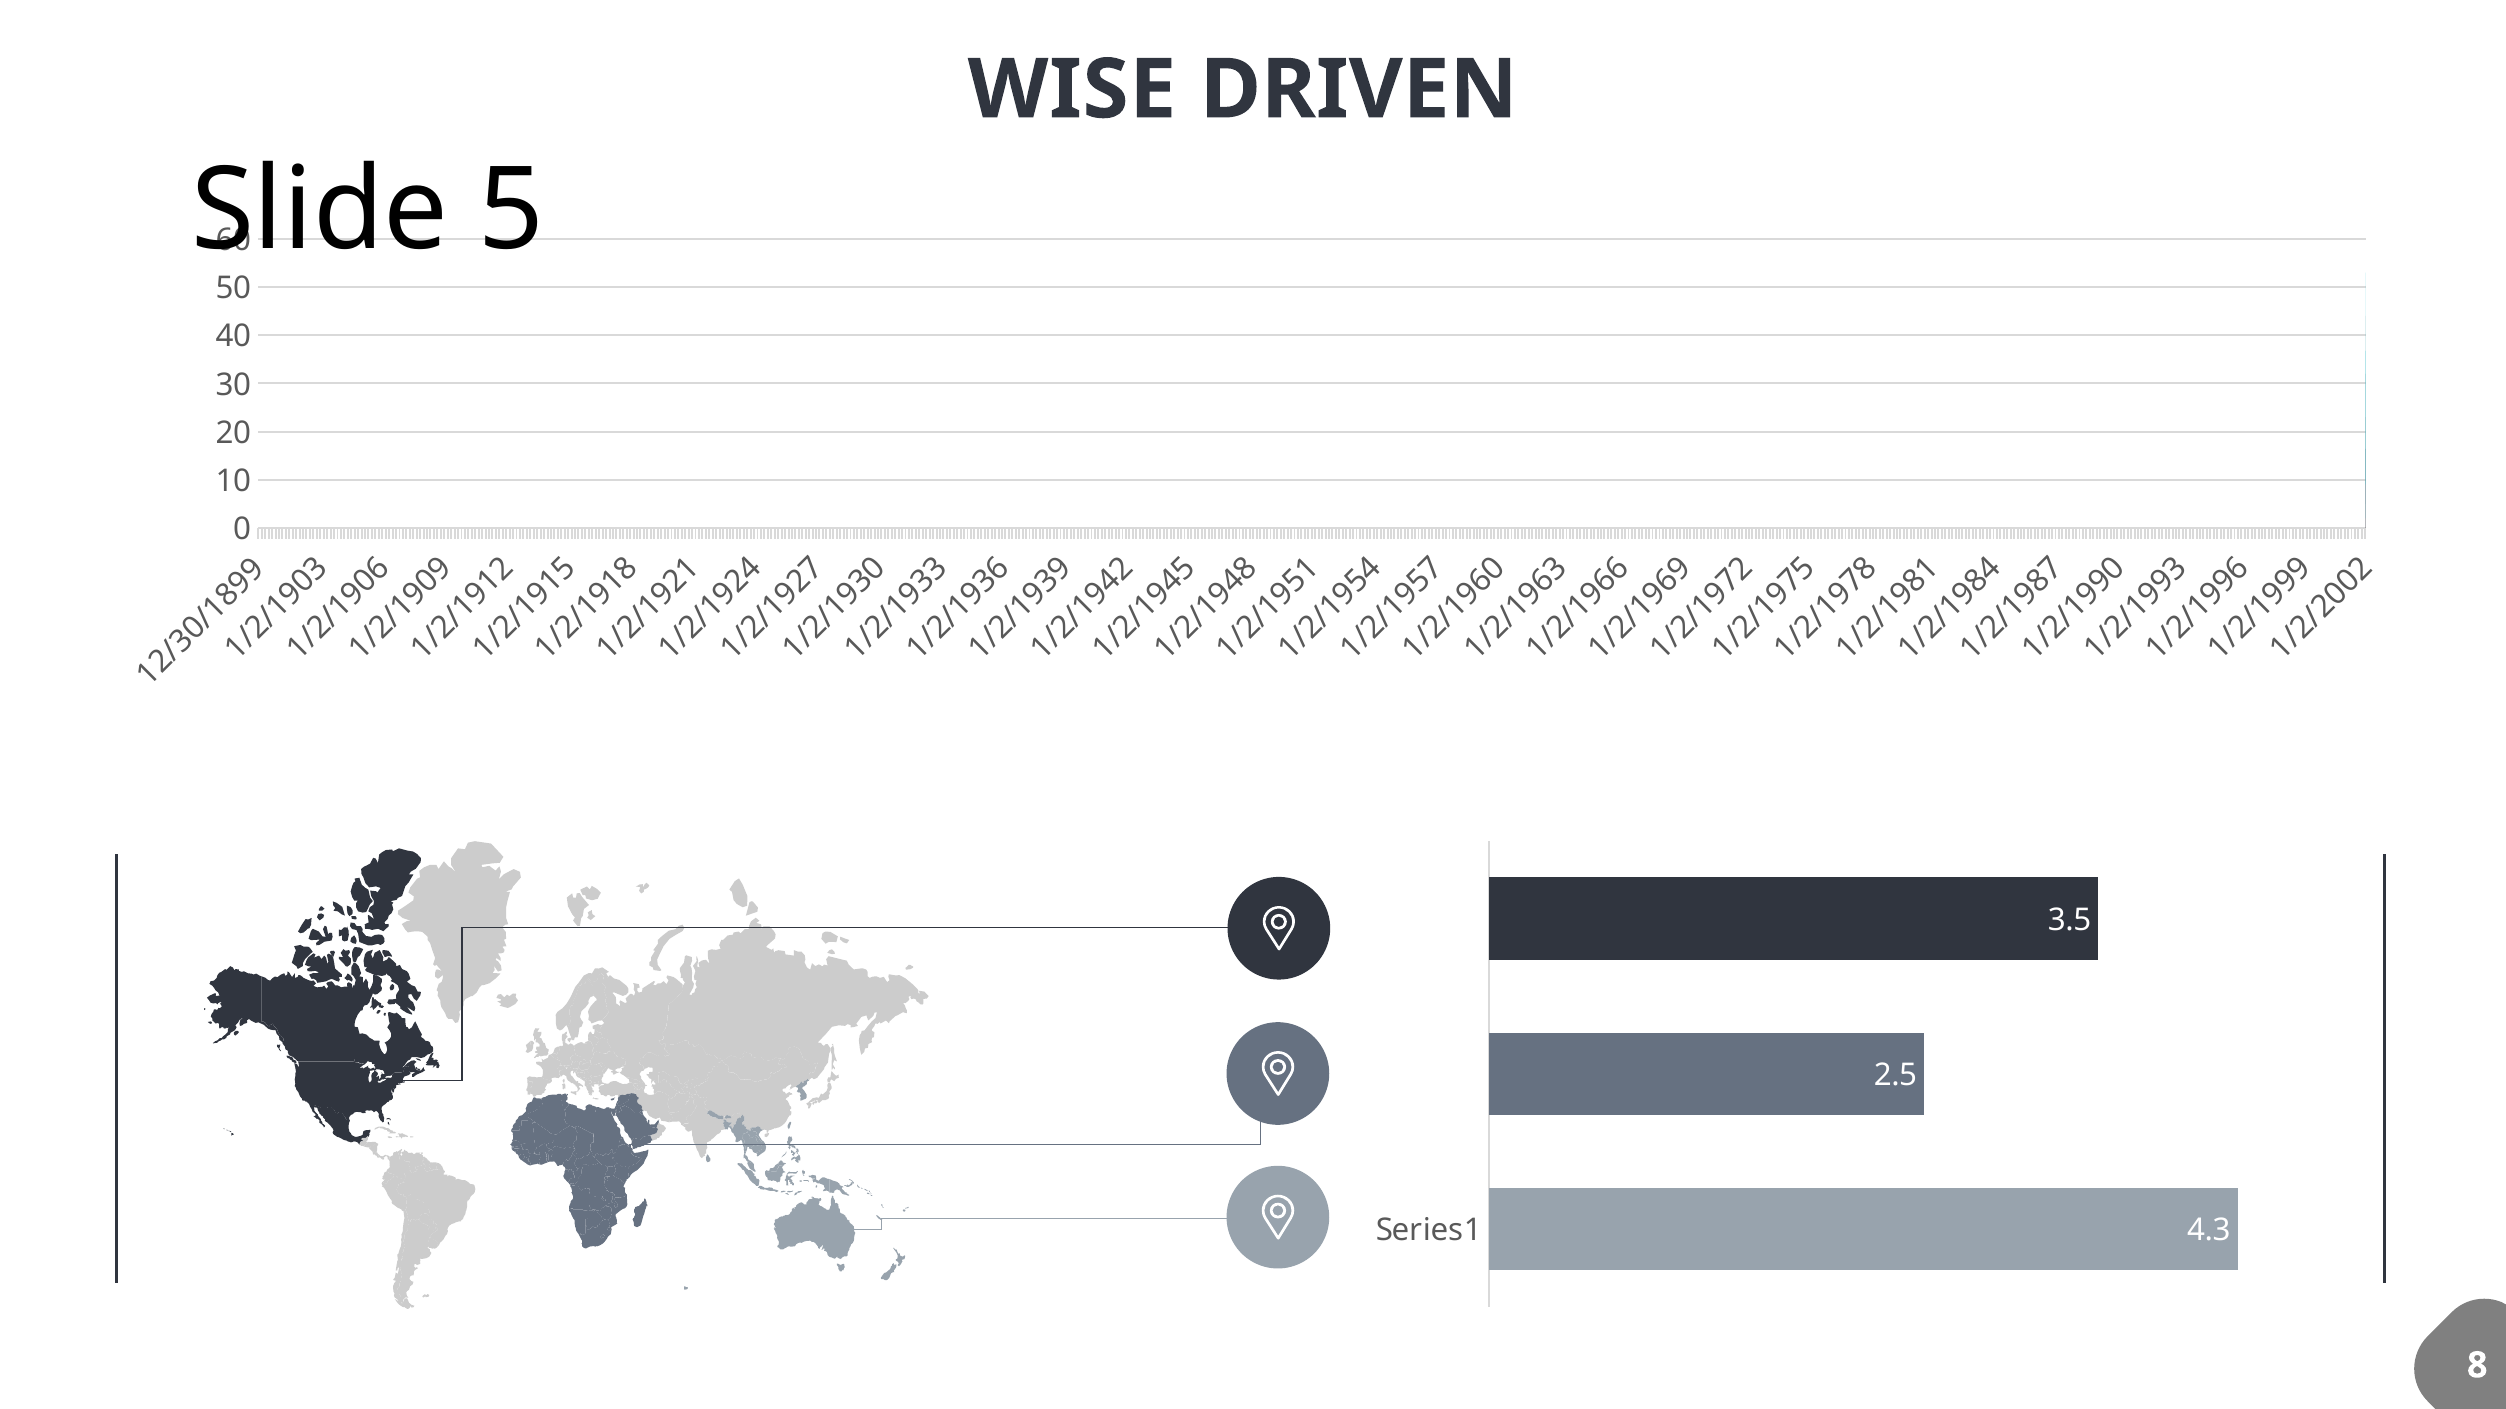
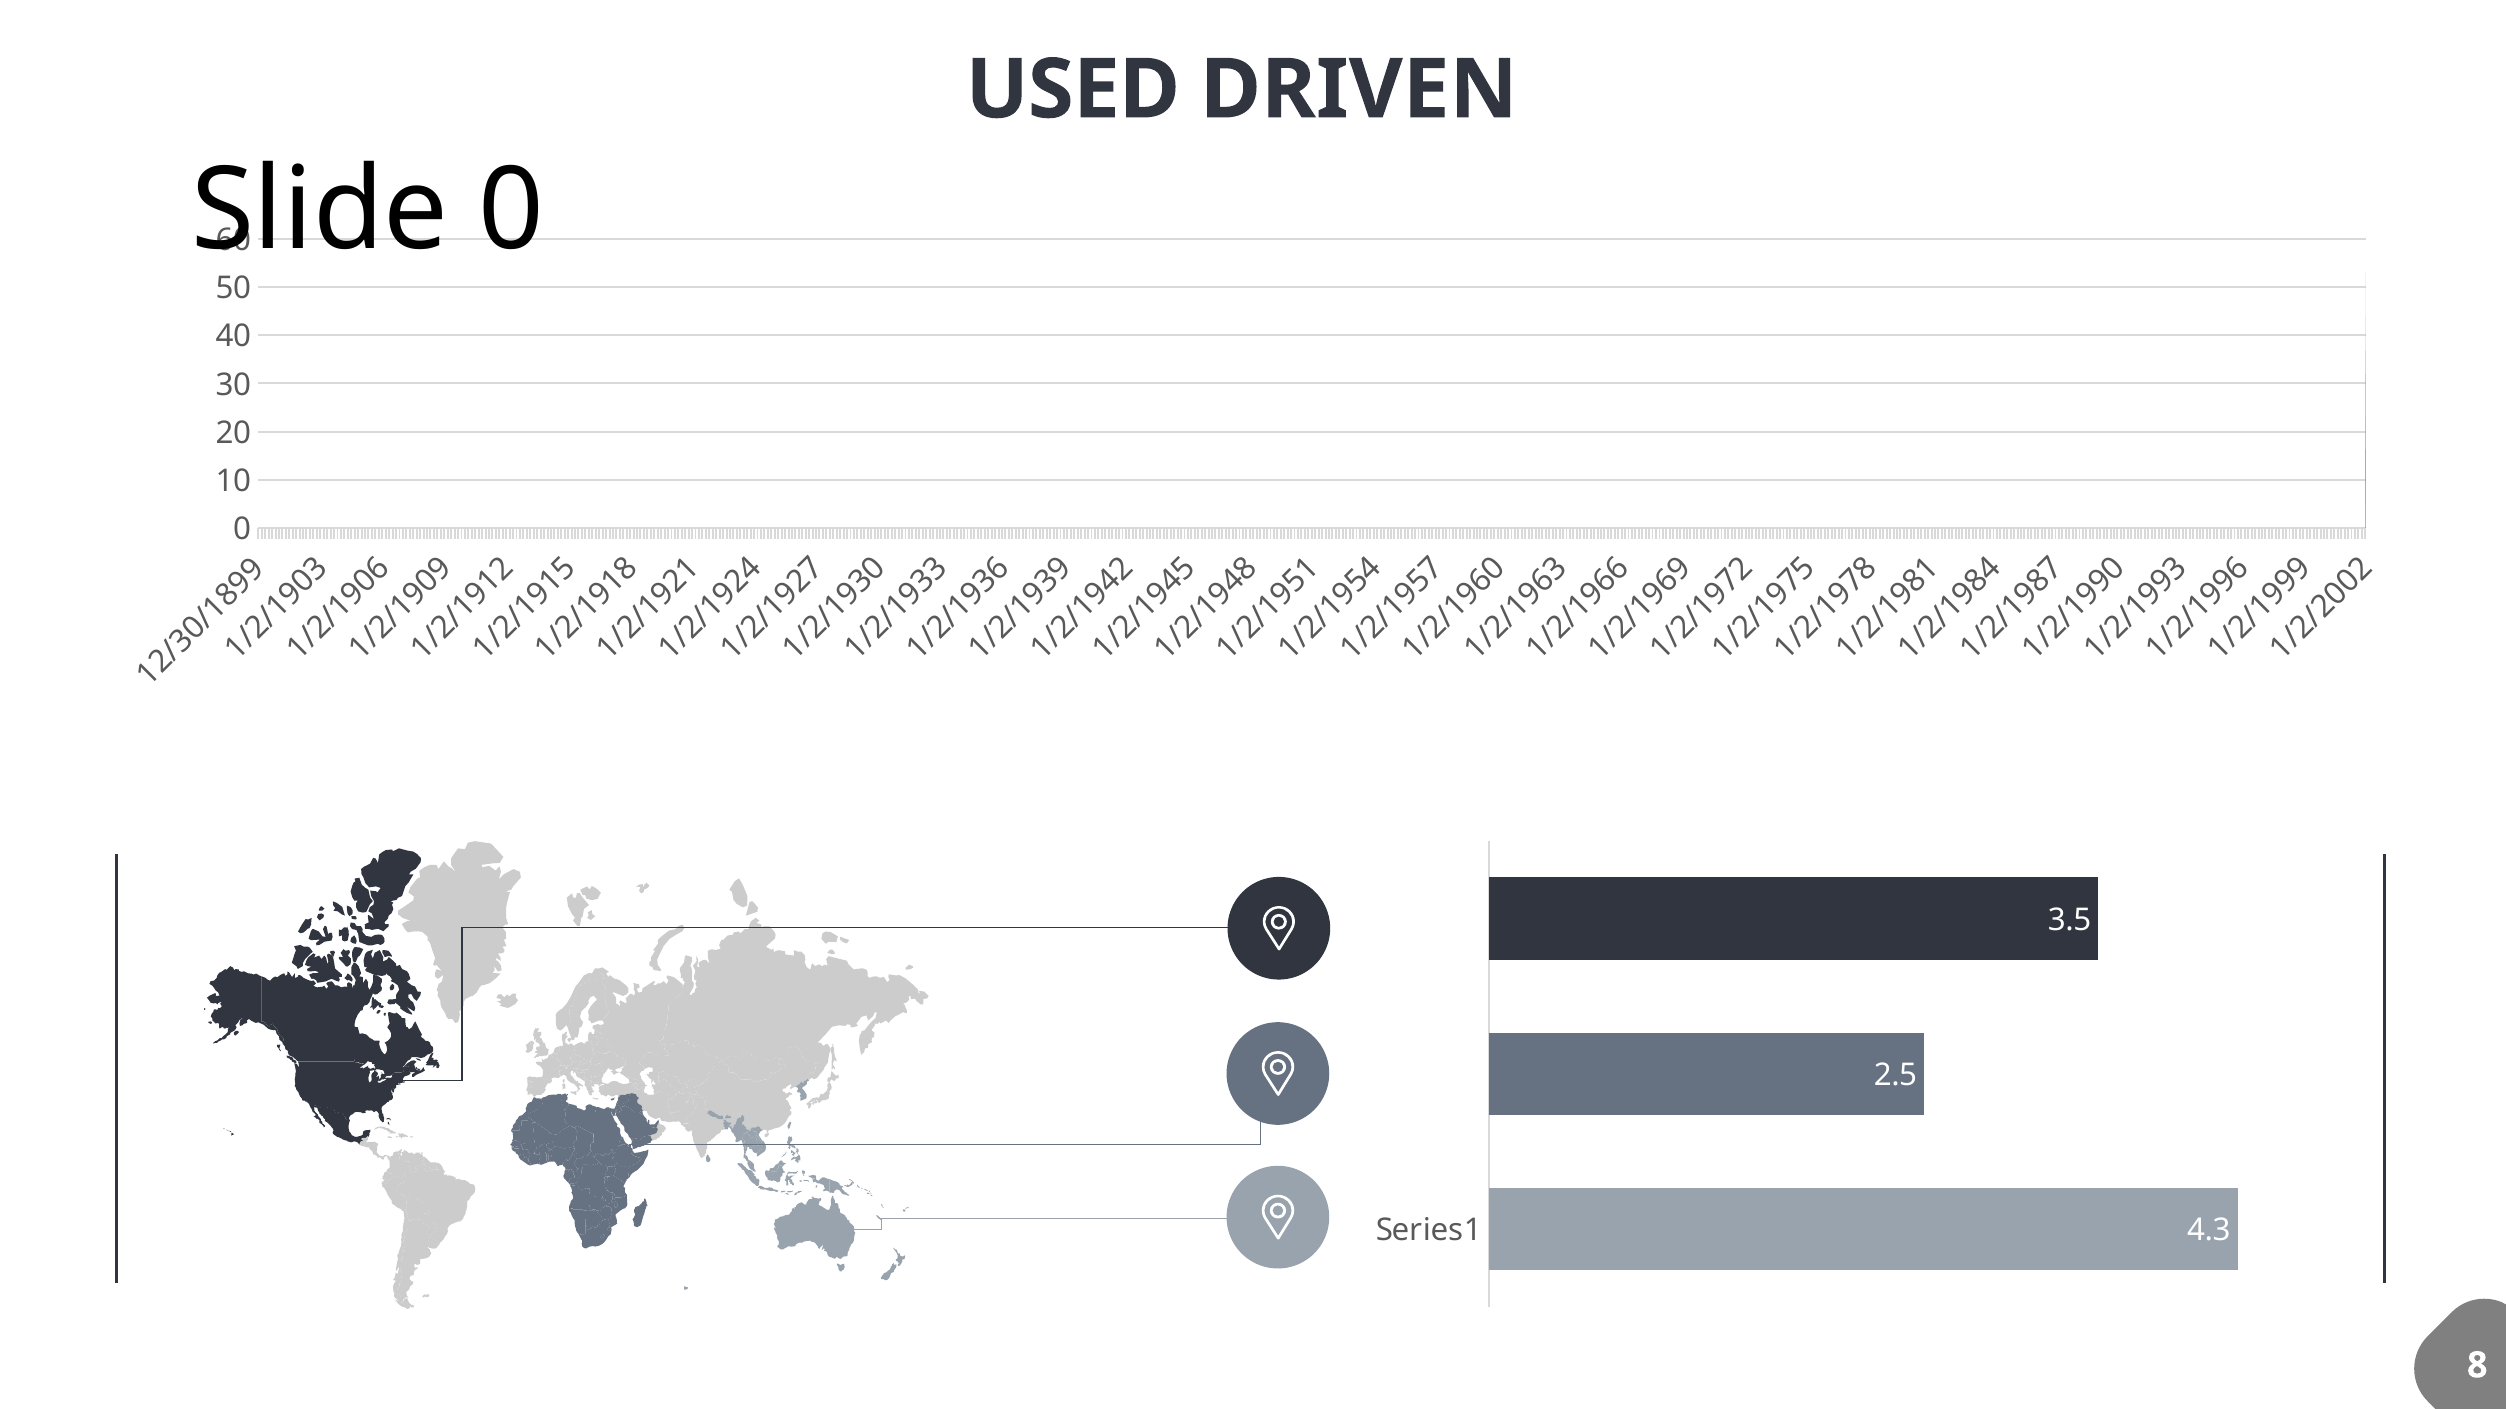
WISE: WISE -> USED (1073, 90)
5: 5 -> 0 (511, 211)
